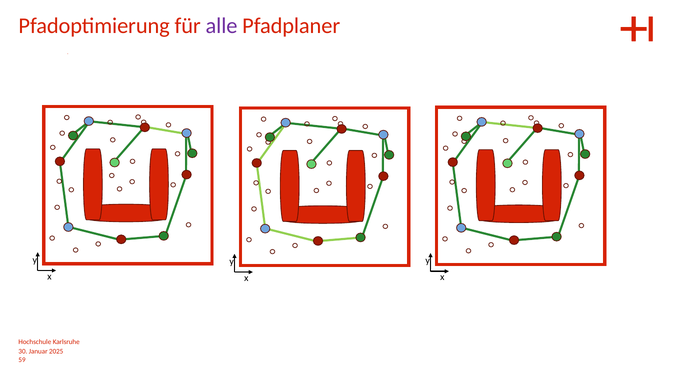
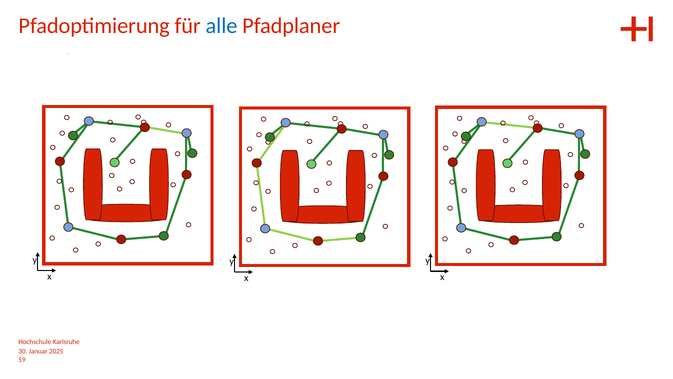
alle colour: purple -> blue (221, 26)
